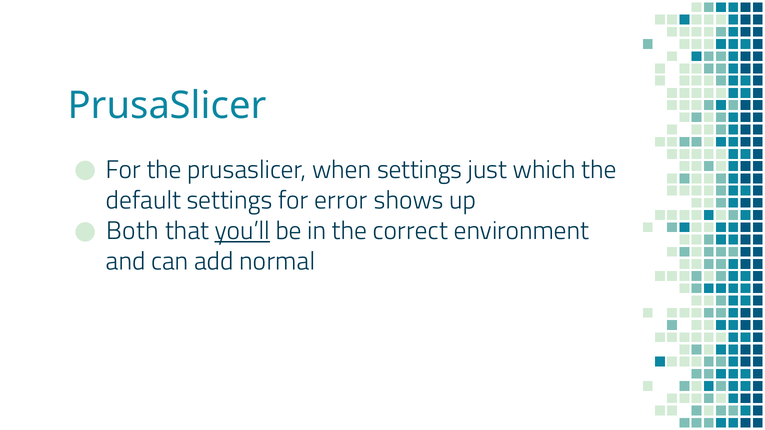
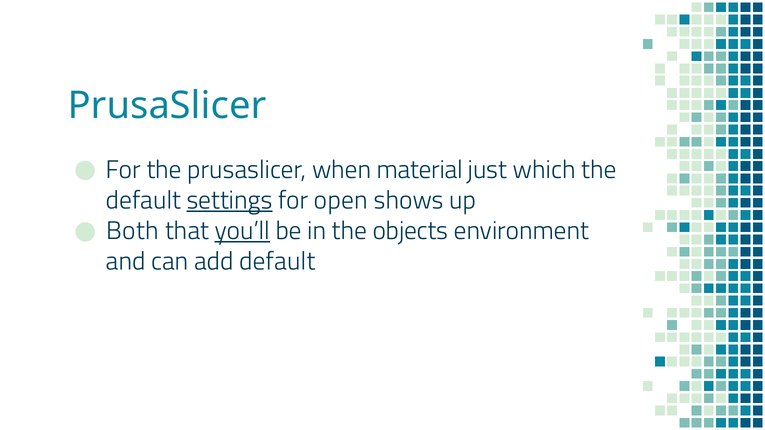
when settings: settings -> material (420, 170)
settings underline: none -> present (230, 200)
error: error -> open (341, 200)
correct: correct -> objects (411, 231)
add normal: normal -> default (277, 262)
